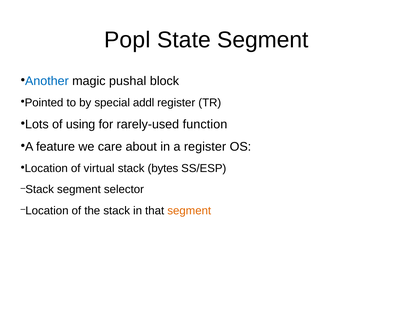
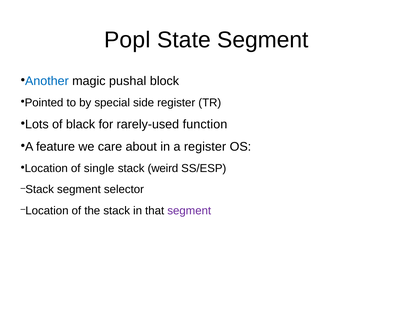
addl: addl -> side (144, 102)
using: using -> black (81, 124)
virtual: virtual -> single (99, 168)
bytes: bytes -> weird (163, 168)
segment colour: orange -> purple (189, 210)
